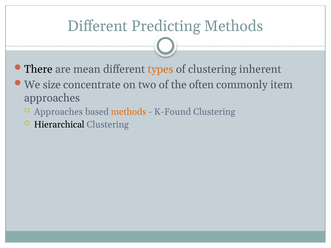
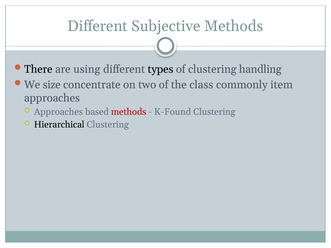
Predicting: Predicting -> Subjective (166, 26)
mean: mean -> using (87, 69)
types colour: orange -> black (160, 69)
inherent: inherent -> handling (260, 69)
often: often -> class (201, 85)
methods colour: orange -> red (129, 112)
